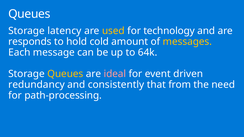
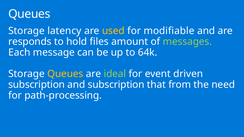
technology: technology -> modifiable (169, 31)
cold: cold -> files (99, 42)
messages colour: yellow -> light green (187, 42)
ideal colour: pink -> light green (115, 74)
redundancy: redundancy -> subscription (37, 85)
and consistently: consistently -> subscription (116, 85)
